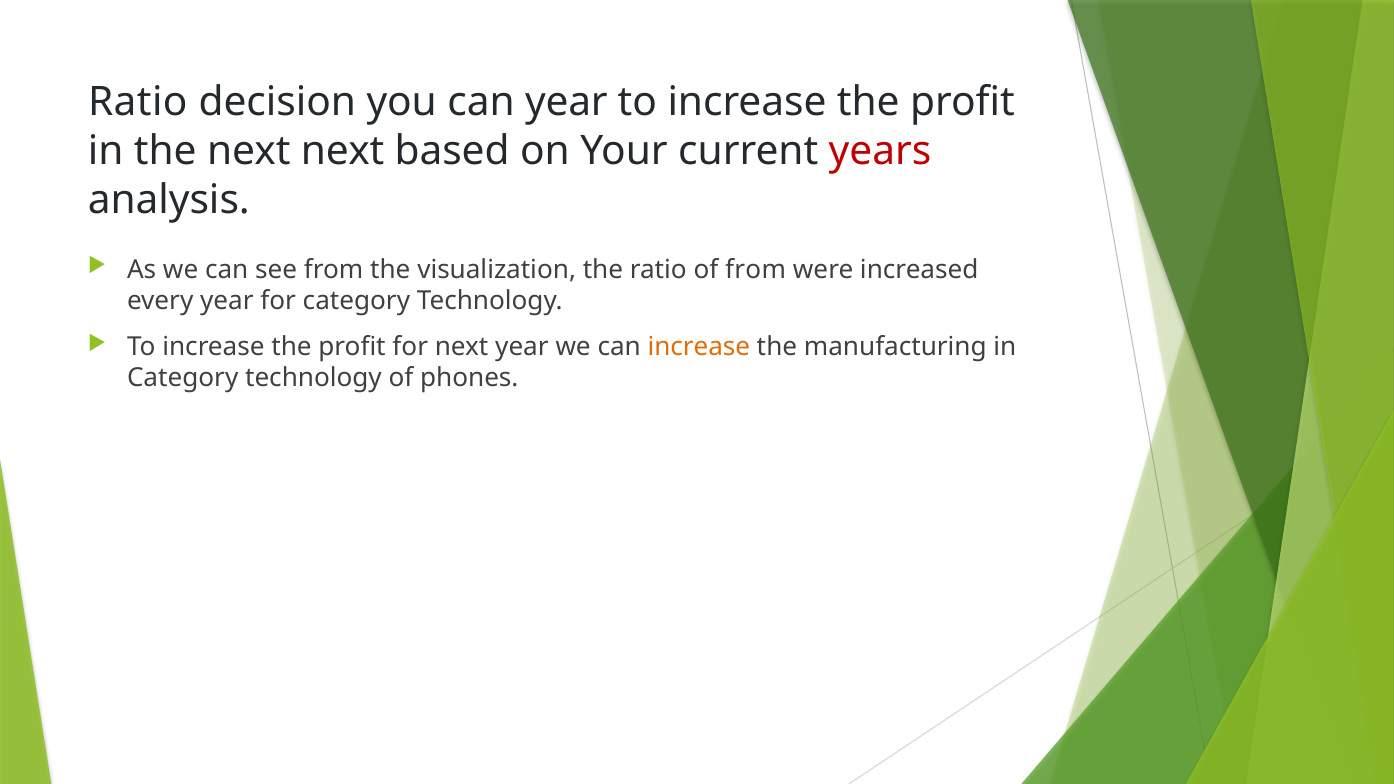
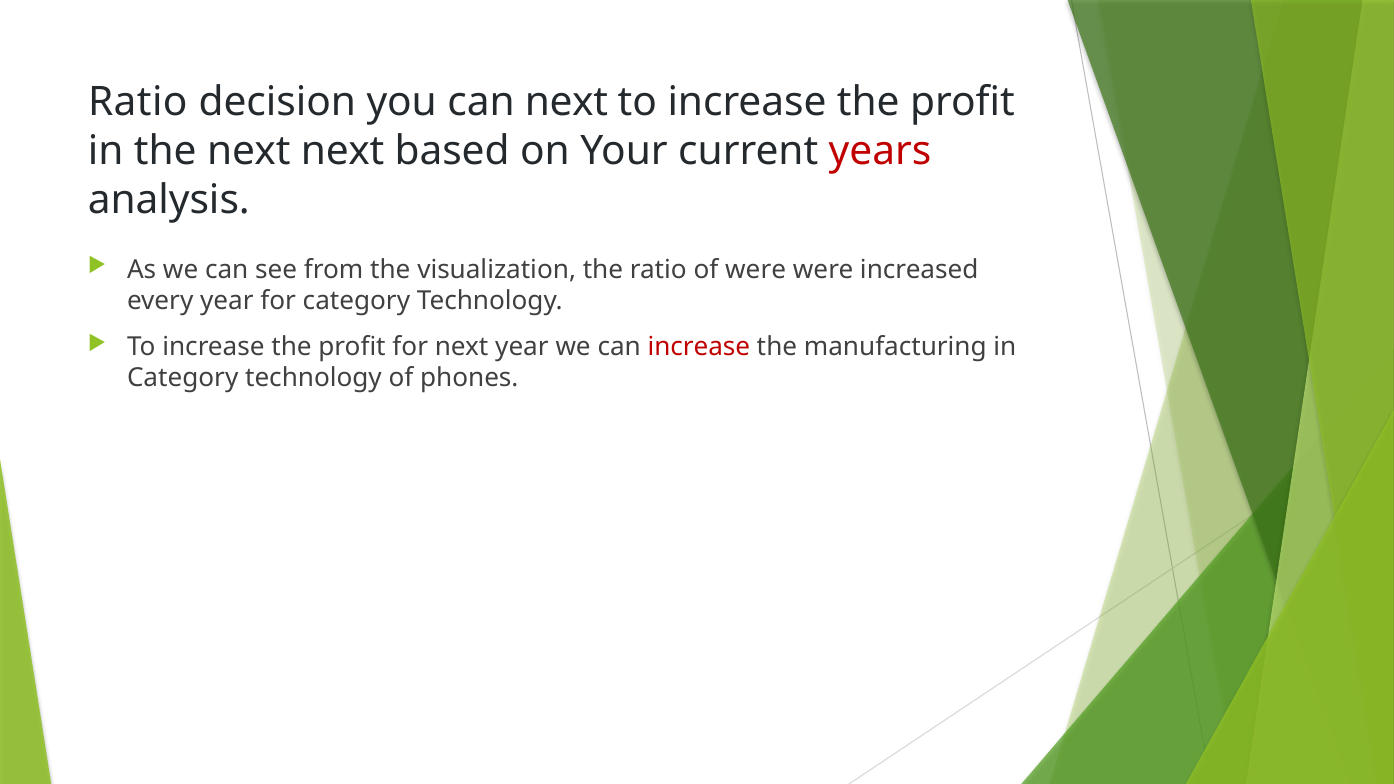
can year: year -> next (566, 102)
of from: from -> were (756, 270)
increase colour: orange -> red (699, 347)
